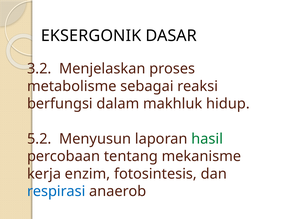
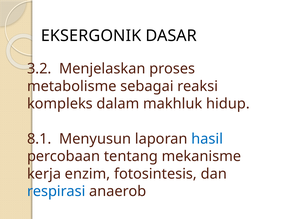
berfungsi: berfungsi -> kompleks (60, 104)
5.2: 5.2 -> 8.1 (39, 139)
hasil colour: green -> blue (207, 139)
